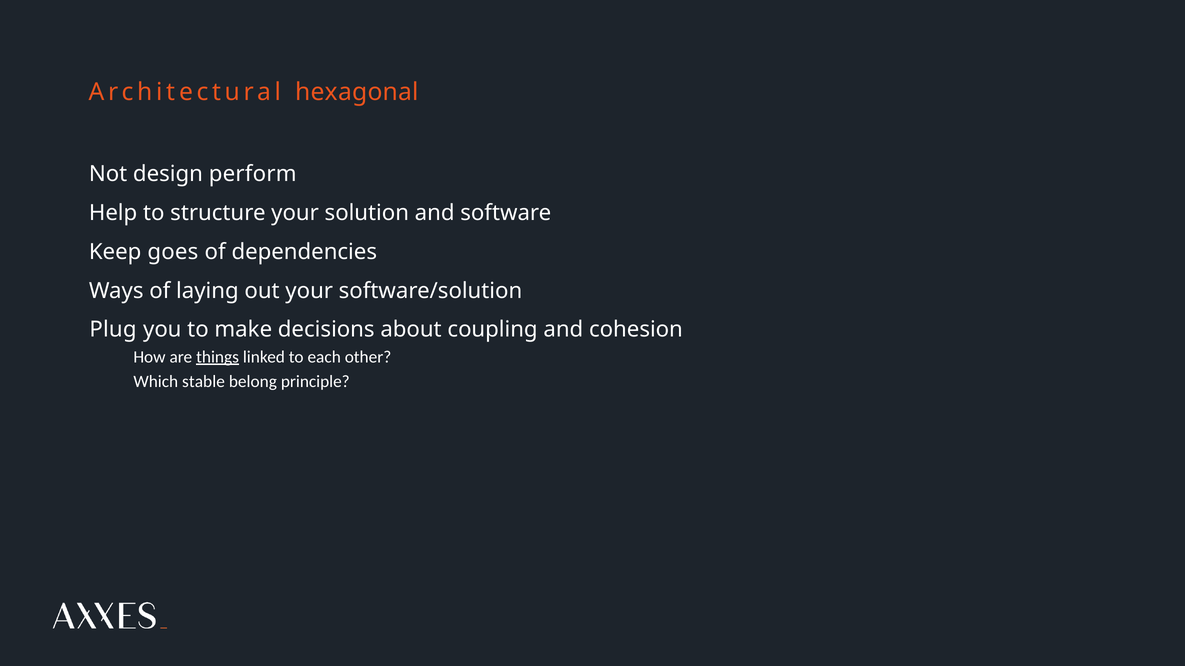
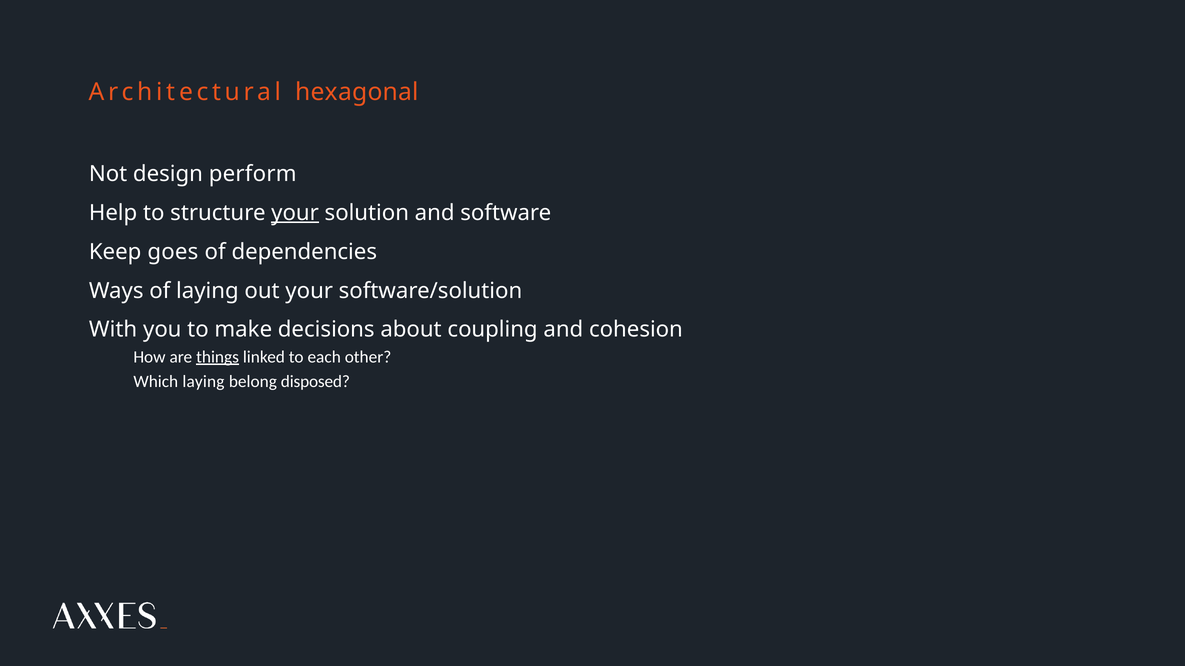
your underline: none -> present (295, 213)
Plug: Plug -> With (113, 330)
Which stable: stable -> laying (203, 382)
principle: principle -> disposed (315, 382)
